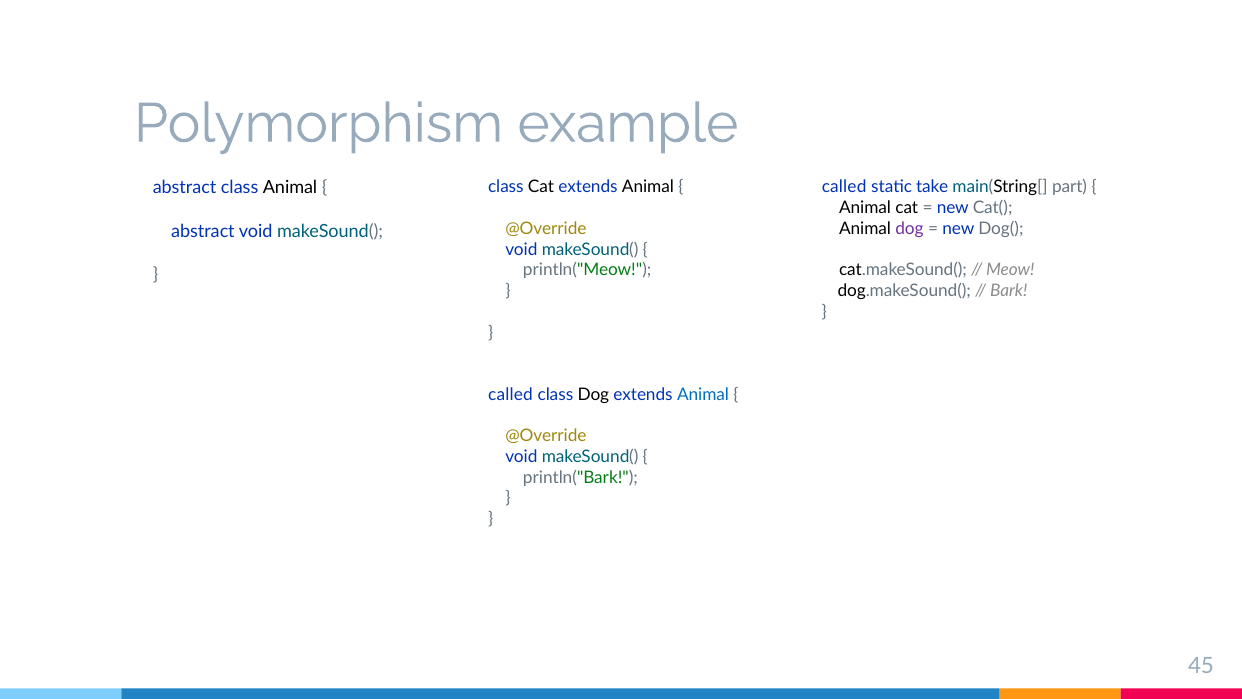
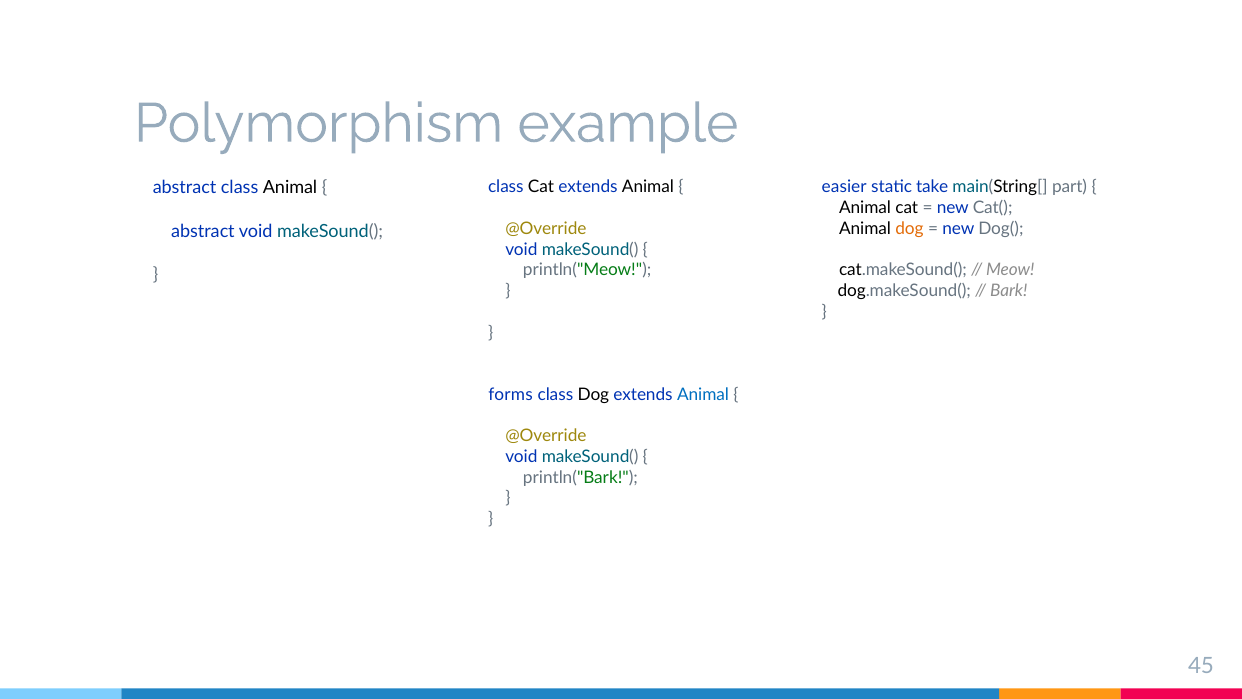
called: called -> easier (844, 187)
dog colour: purple -> orange (910, 228)
called: called -> forms (511, 394)
